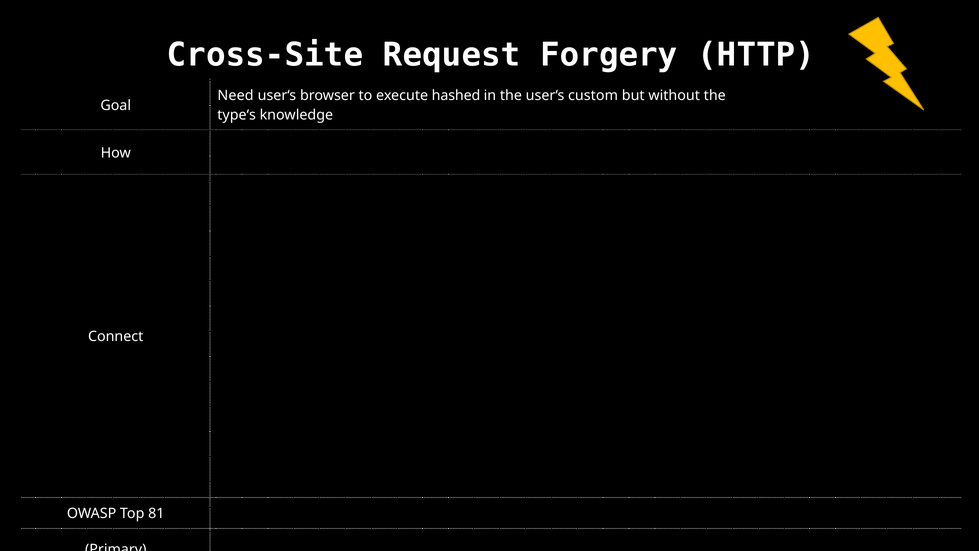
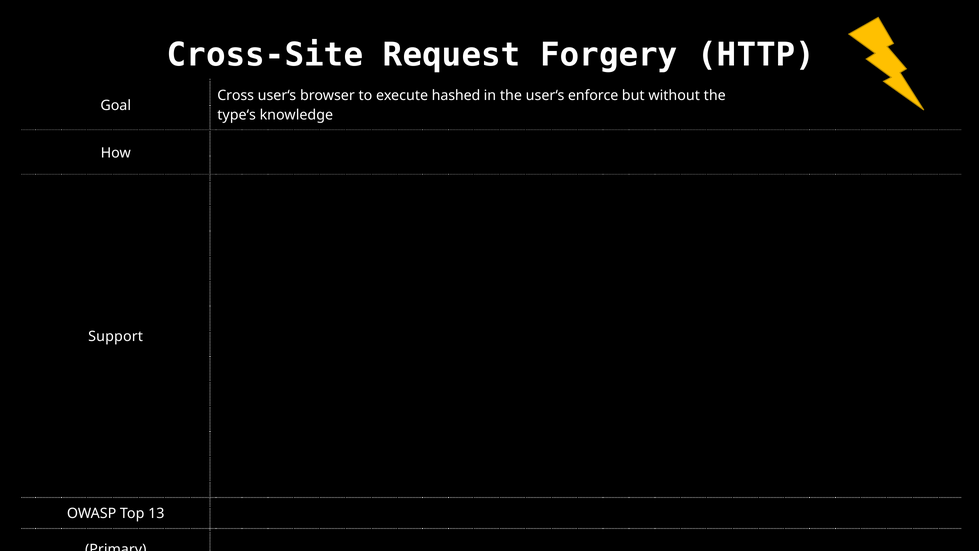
Need: Need -> Cross (236, 96)
custom: custom -> enforce (593, 96)
Connect: Connect -> Support (116, 336)
81: 81 -> 13 (156, 513)
